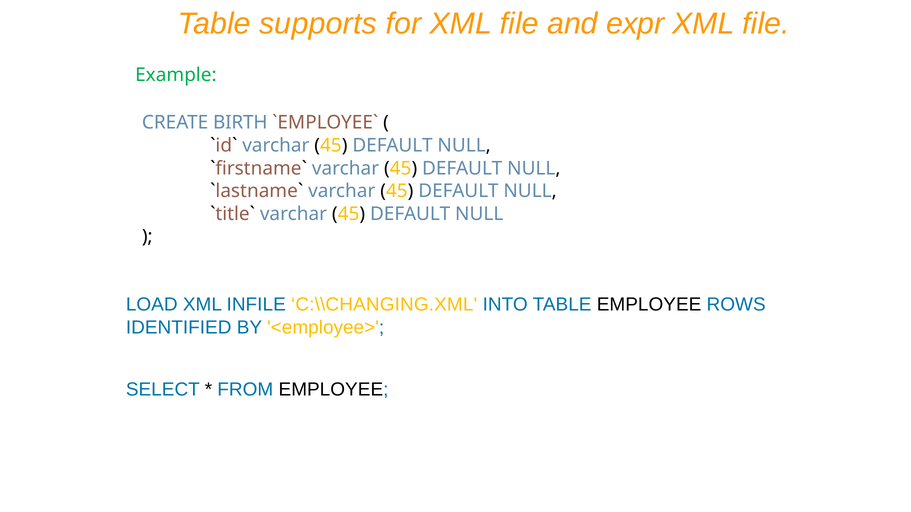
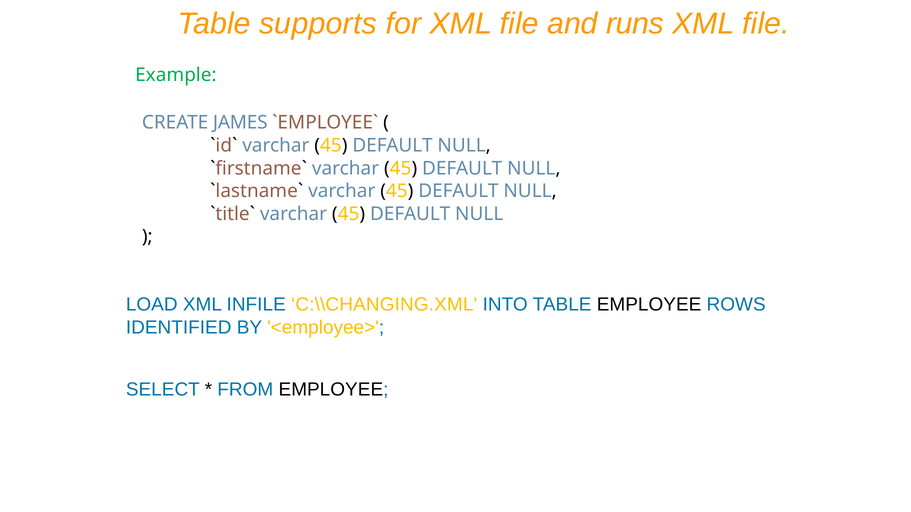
expr: expr -> runs (635, 24)
BIRTH: BIRTH -> JAMES (240, 123)
